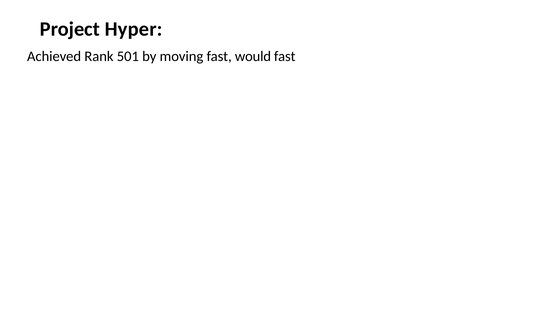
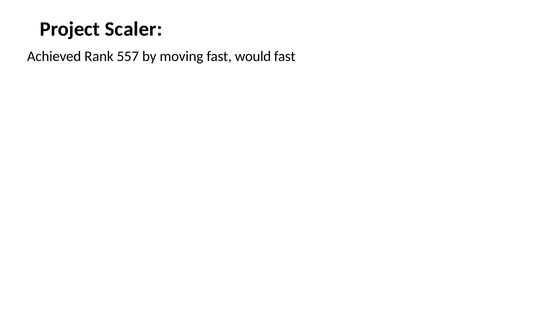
Hyper: Hyper -> Scaler (134, 29)
501: 501 -> 557 (128, 56)
